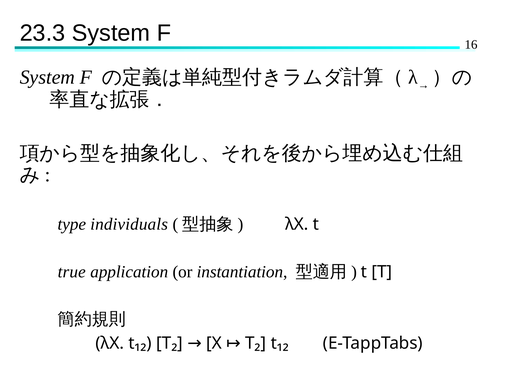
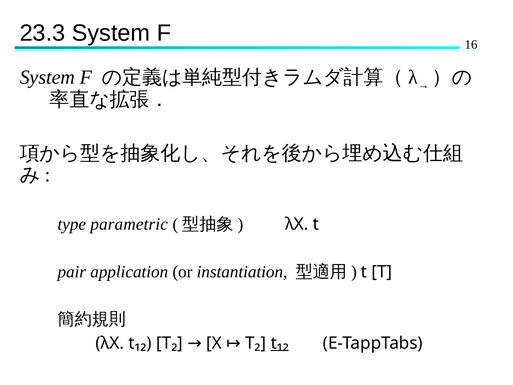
individuals: individuals -> parametric (129, 224)
true: true -> pair (72, 272)
t₁₂ underline: none -> present (280, 343)
